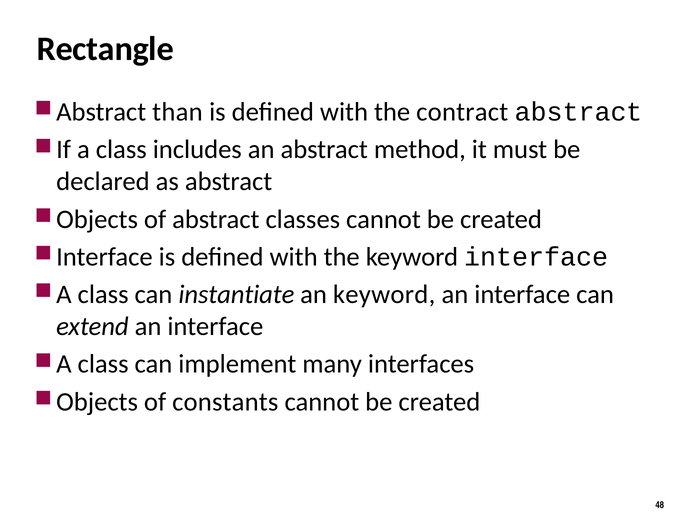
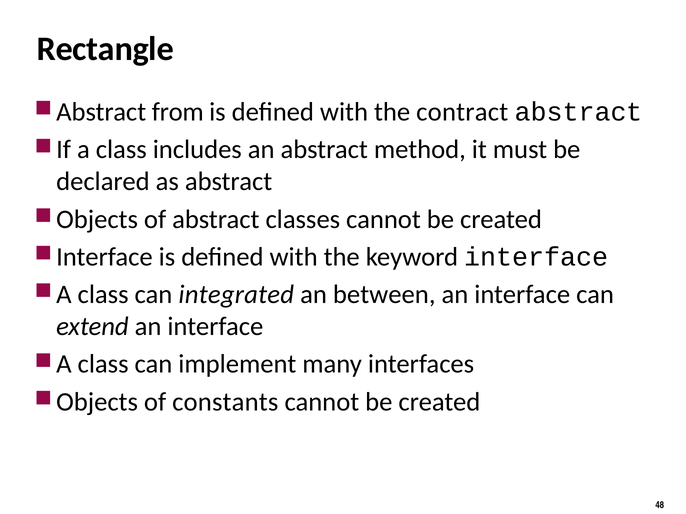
than: than -> from (178, 112)
instantiate: instantiate -> integrated (236, 295)
an keyword: keyword -> between (384, 295)
